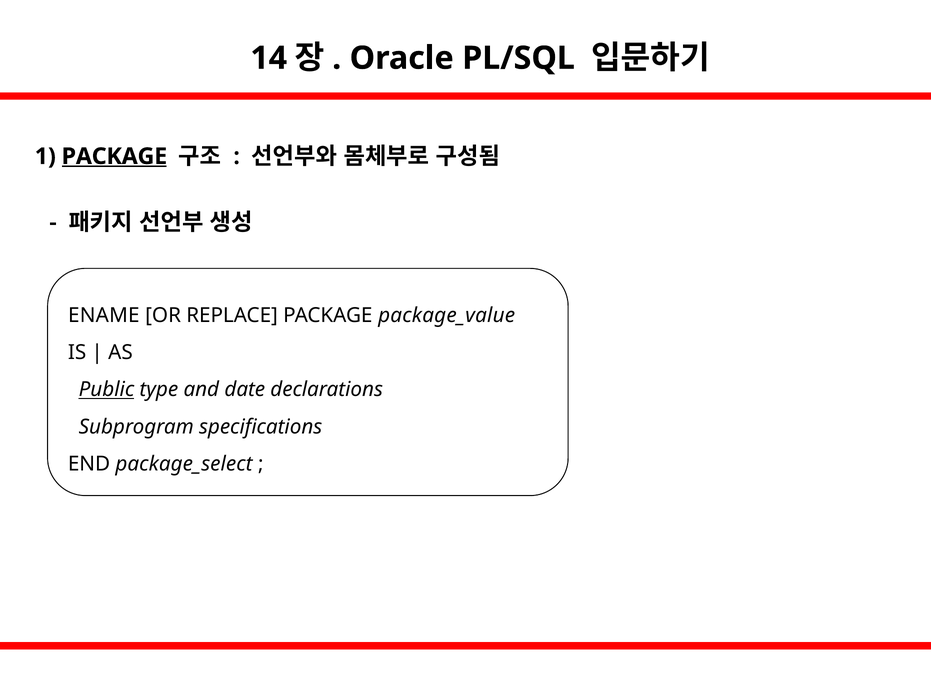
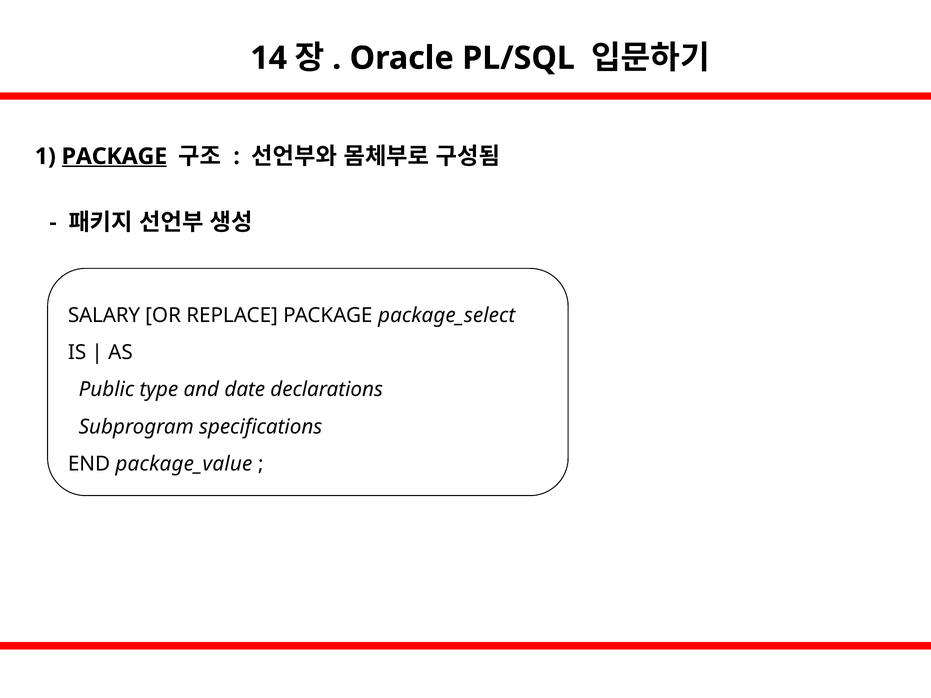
ENAME: ENAME -> SALARY (104, 315)
package_value: package_value -> package_select (447, 315)
Public underline: present -> none (106, 390)
package_select: package_select -> package_value (184, 464)
